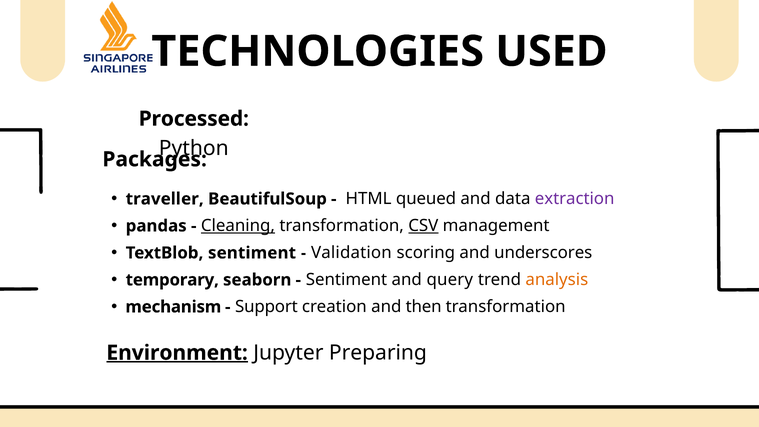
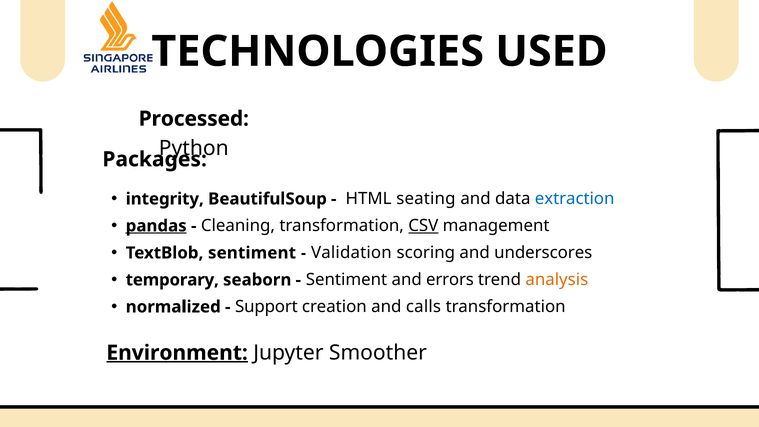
traveller: traveller -> integrity (165, 199)
queued: queued -> seating (426, 199)
extraction colour: purple -> blue (575, 199)
pandas underline: none -> present (156, 226)
Cleaning underline: present -> none (238, 226)
query: query -> errors (450, 280)
mechanism: mechanism -> normalized (173, 307)
then: then -> calls (423, 307)
Preparing: Preparing -> Smoother (378, 353)
